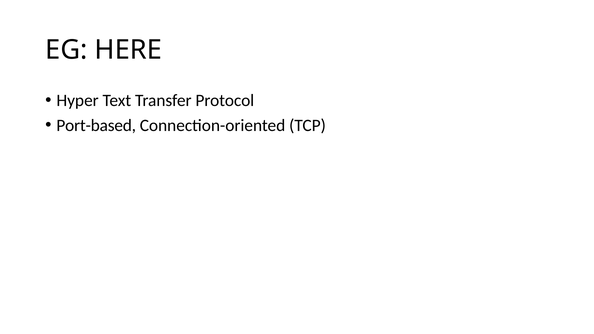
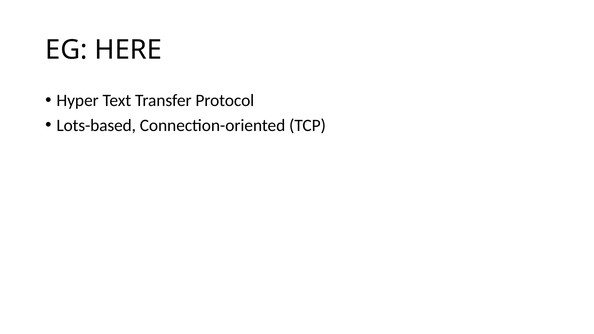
Port-based: Port-based -> Lots-based (96, 125)
